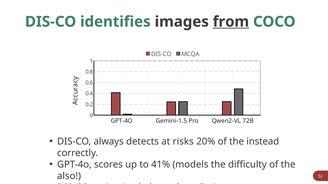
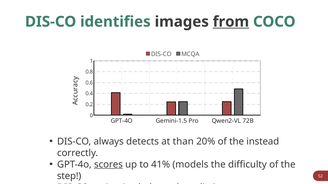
risks: risks -> than (183, 142)
scores underline: none -> present (108, 165)
also: also -> step (69, 176)
